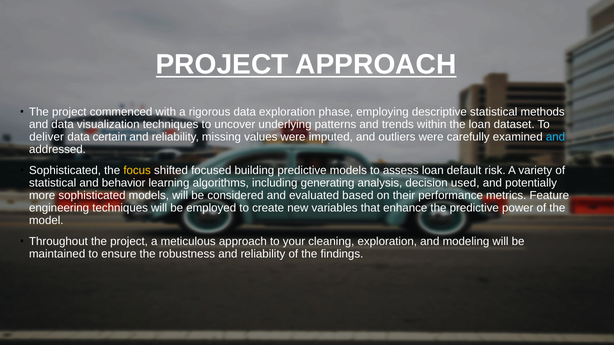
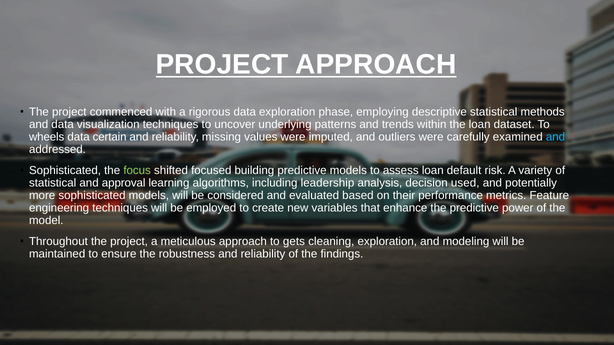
deliver: deliver -> wheels (47, 137)
focus colour: yellow -> light green (137, 171)
behavior: behavior -> approval (124, 183)
generating: generating -> leadership (327, 183)
your: your -> gets (294, 242)
